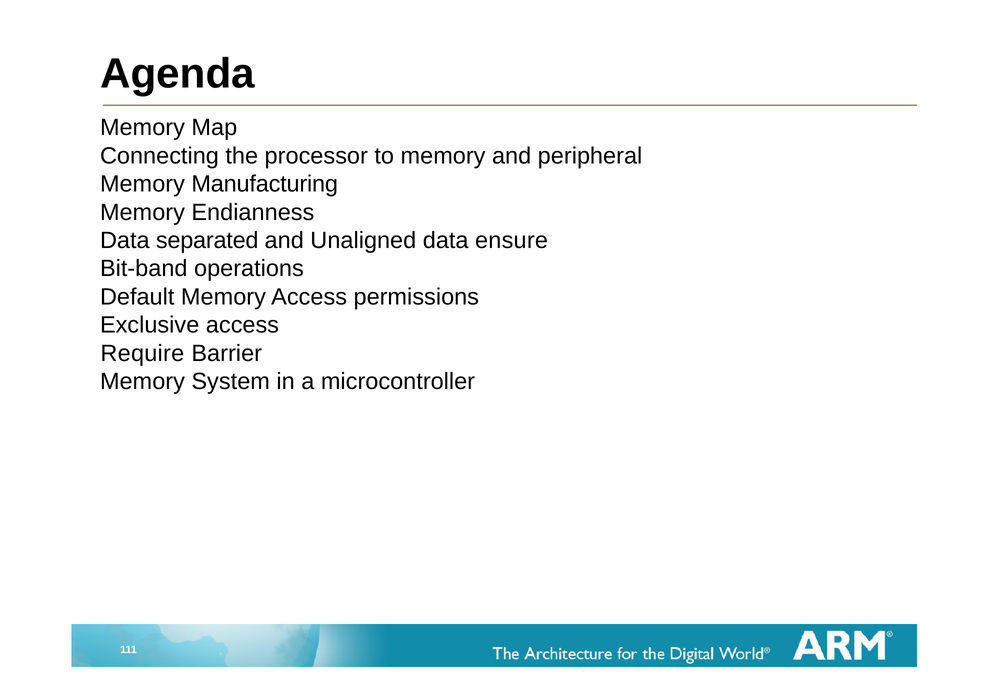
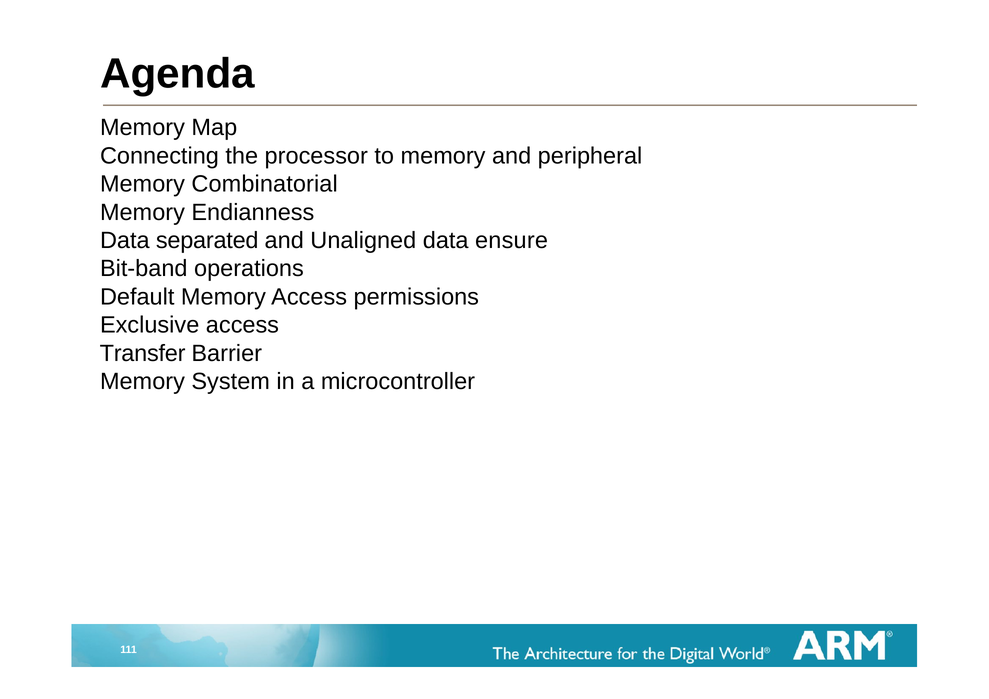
Manufacturing: Manufacturing -> Combinatorial (265, 184)
Require: Require -> Transfer (143, 353)
